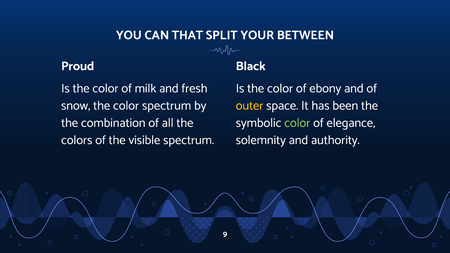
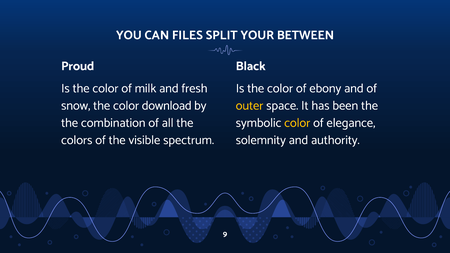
THAT: THAT -> FILES (187, 35)
color spectrum: spectrum -> download (167, 106)
color colour: light green -> yellow (297, 123)
